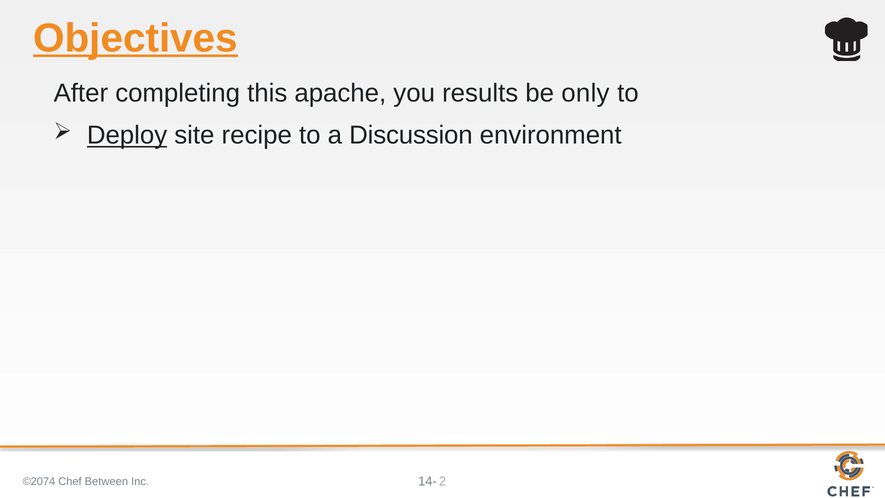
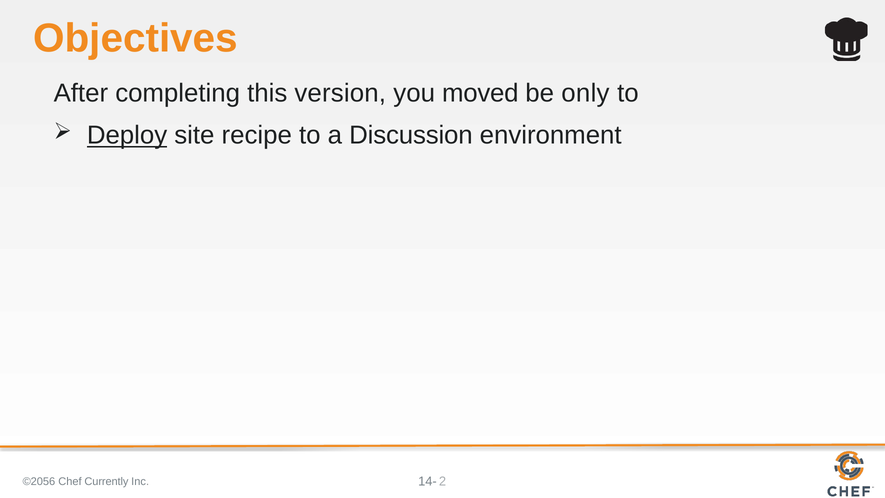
Objectives underline: present -> none (136, 38)
apache: apache -> version (340, 93)
results: results -> moved (480, 93)
©2074: ©2074 -> ©2056 (39, 482)
Between: Between -> Currently (106, 482)
